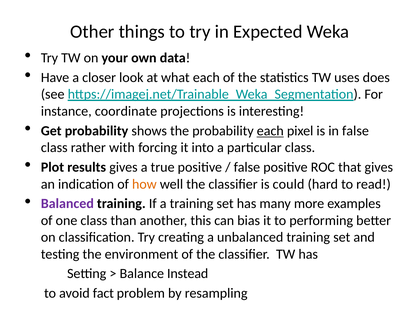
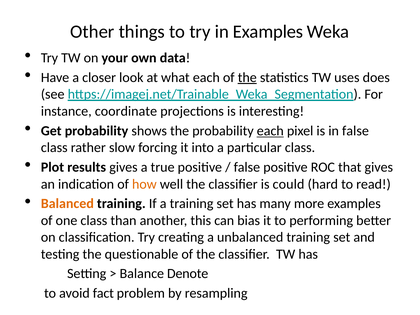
in Expected: Expected -> Examples (268, 32)
the underline: none -> present (247, 77)
with: with -> slow (122, 148)
Balanced colour: purple -> orange (67, 204)
environment: environment -> questionable (141, 254)
Instead: Instead -> Denote (188, 274)
